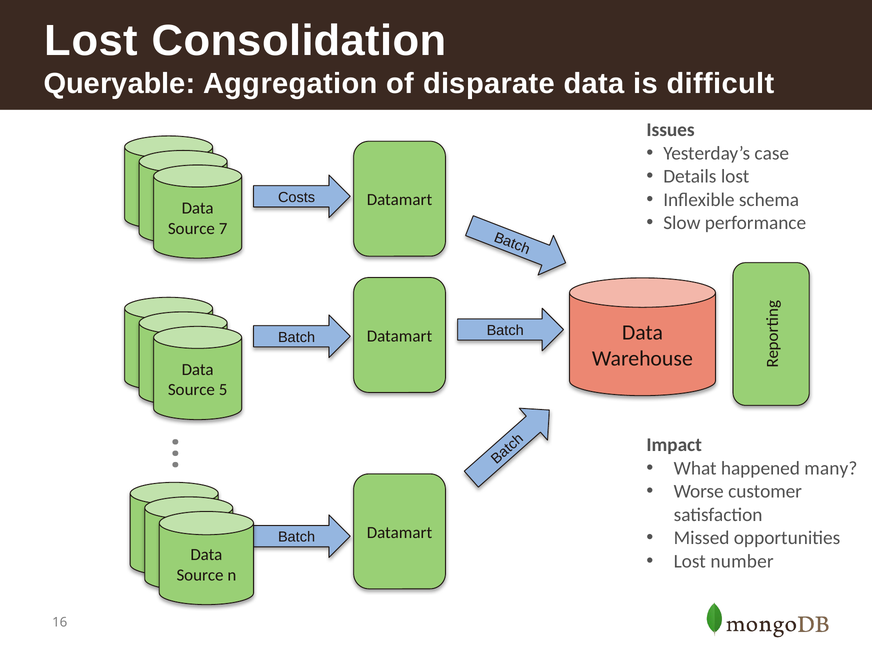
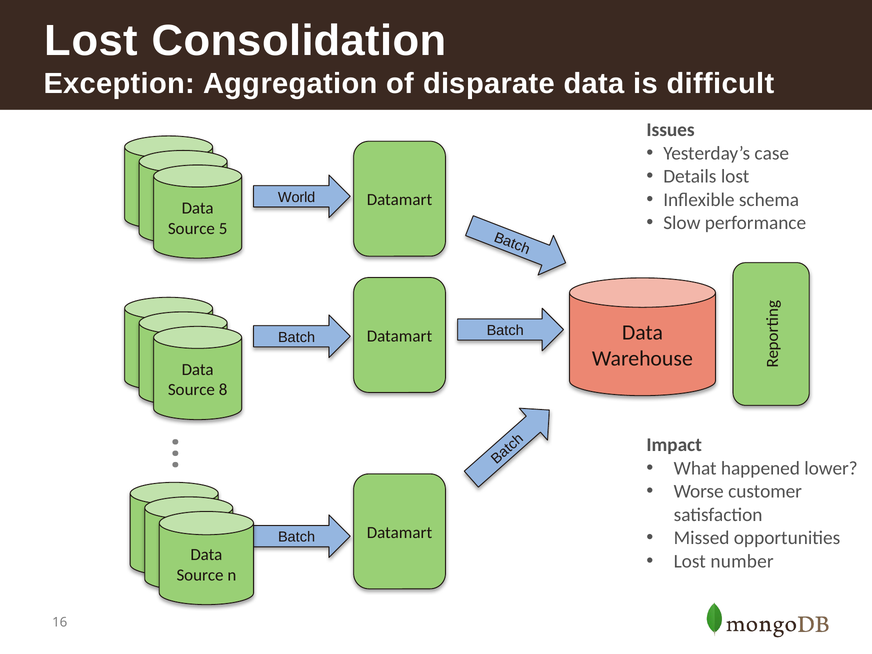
Queryable: Queryable -> Exception (119, 84)
Costs: Costs -> World (297, 197)
7: 7 -> 5 (223, 228)
5: 5 -> 8 (223, 390)
many: many -> lower (831, 468)
